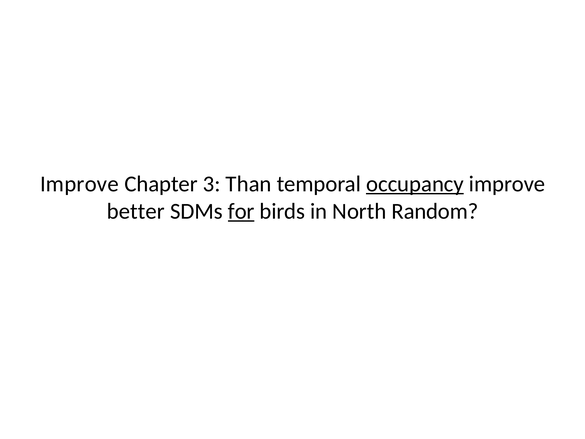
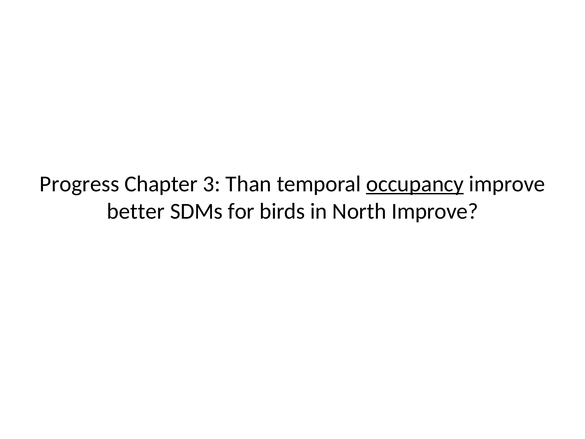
Improve: Improve -> Progress (79, 184)
for underline: present -> none (241, 211)
North Random: Random -> Improve (435, 211)
